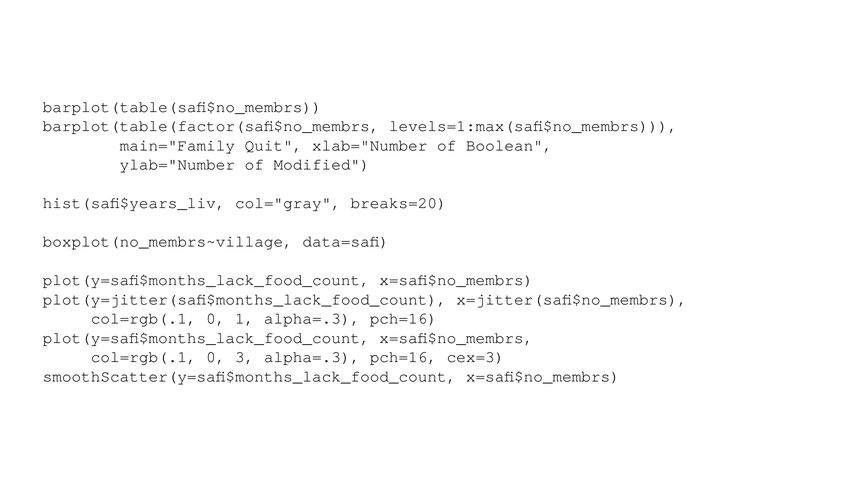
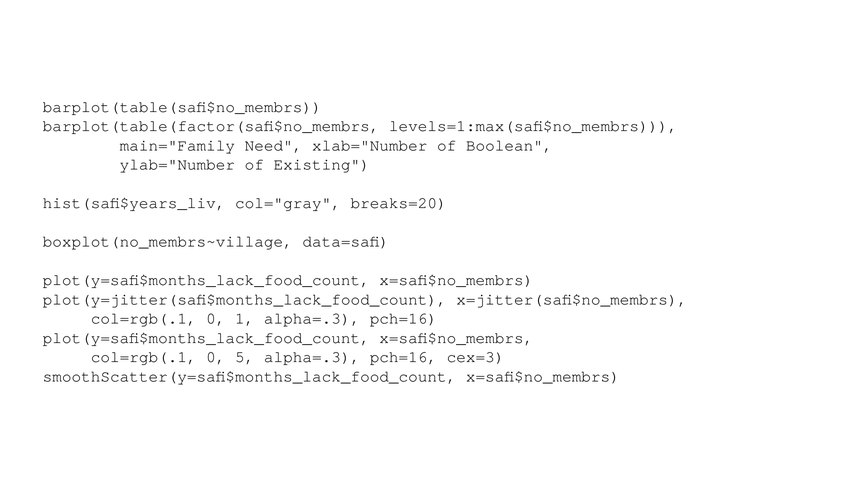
Quit: Quit -> Need (274, 145)
Modified: Modified -> Existing (322, 165)
3: 3 -> 5 (245, 357)
